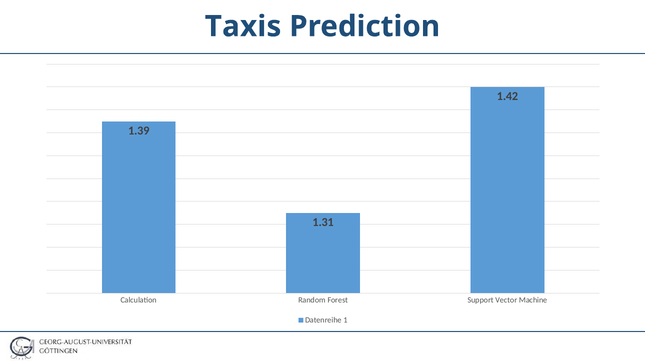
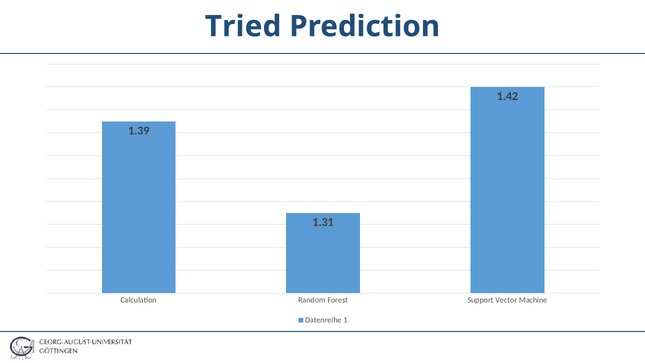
Taxis: Taxis -> Tried (243, 26)
